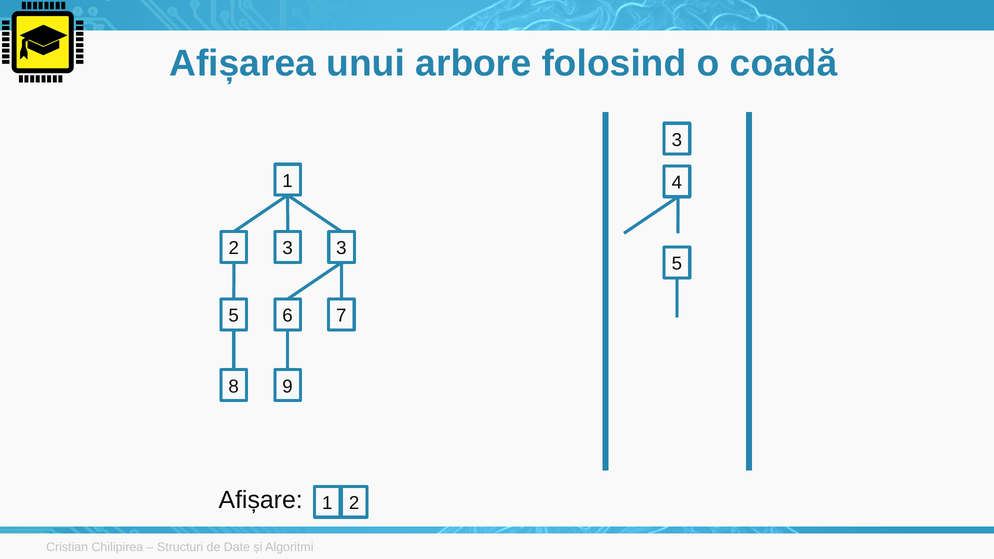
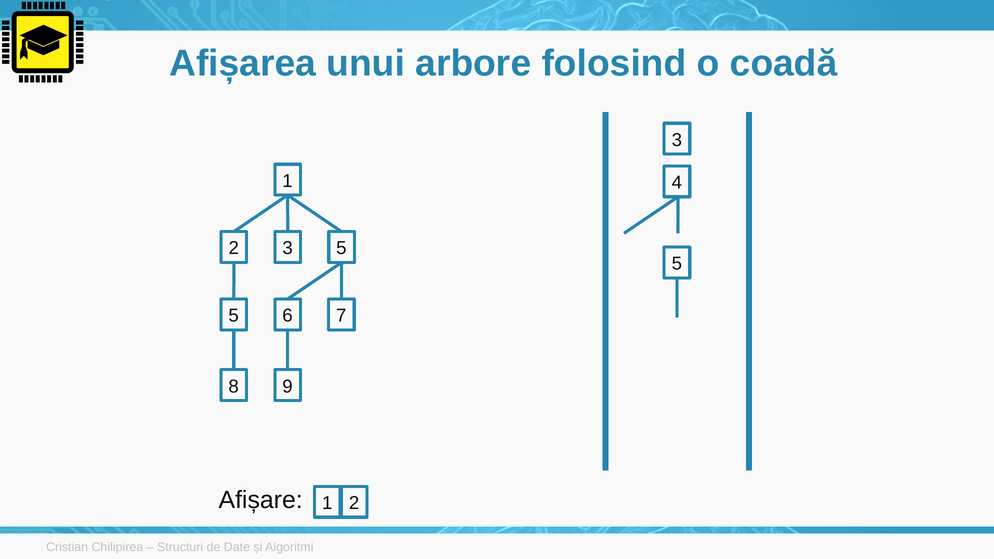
3 3: 3 -> 5 (341, 248)
